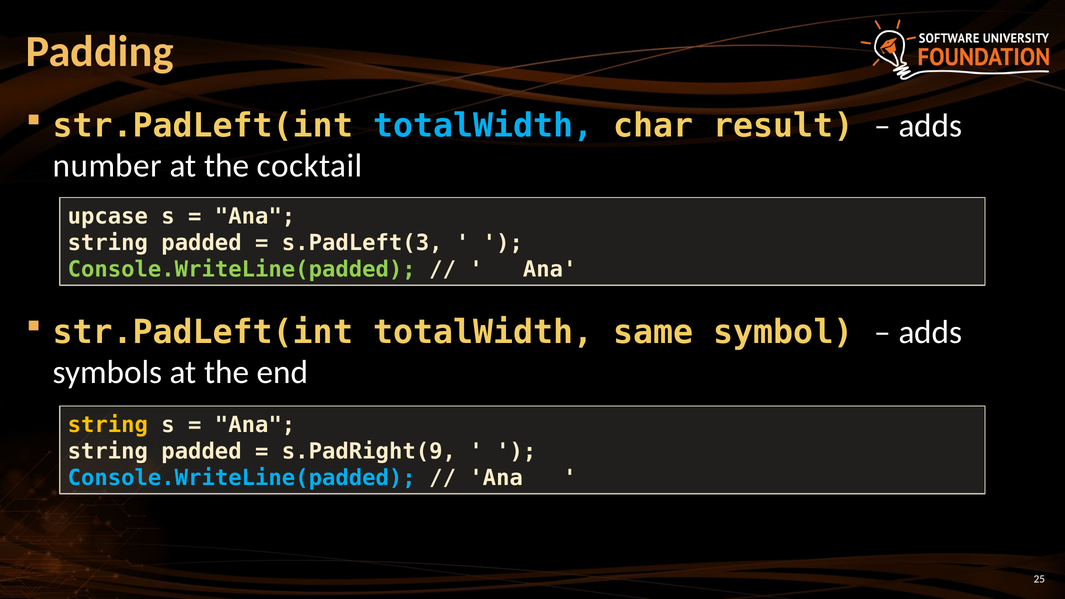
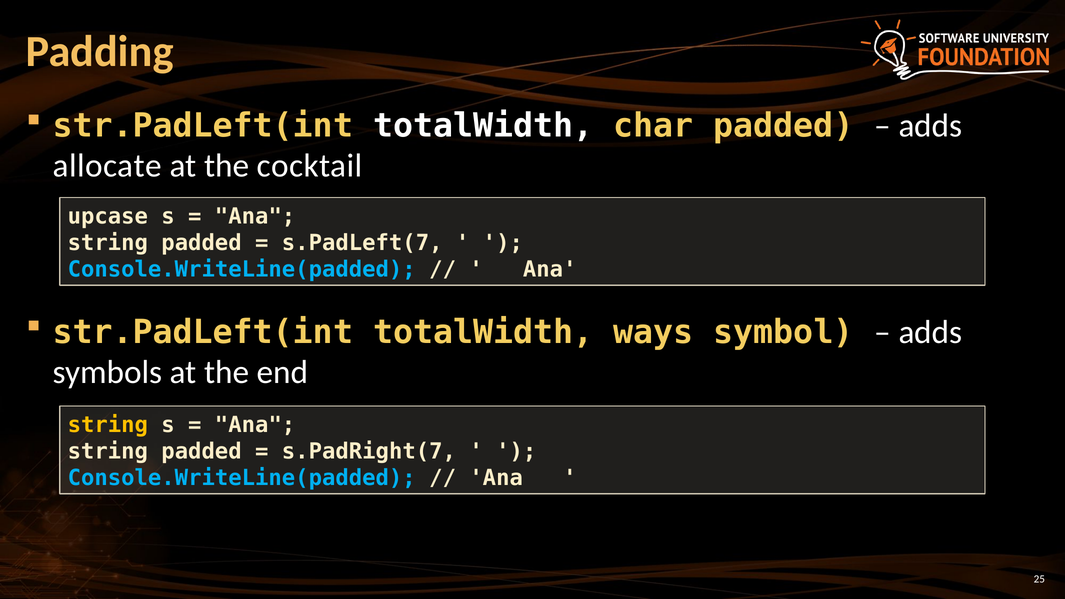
totalWidth colour: light blue -> white (483, 126)
char result: result -> padded (783, 126)
number: number -> allocate (107, 166)
s.PadLeft(3: s.PadLeft(3 -> s.PadLeft(7 (362, 243)
Console.WriteLine(padded colour: light green -> light blue (242, 270)
same: same -> ways (653, 332)
s.PadRight(9: s.PadRight(9 -> s.PadRight(7 (369, 452)
